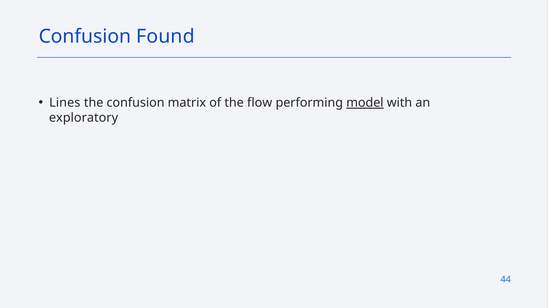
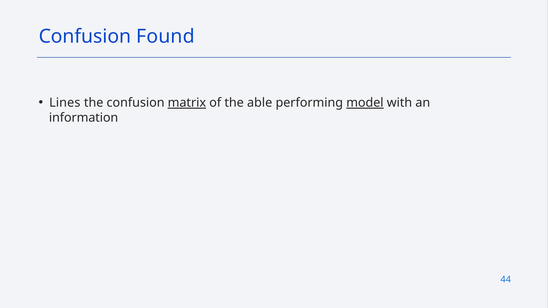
matrix underline: none -> present (187, 103)
flow: flow -> able (260, 103)
exploratory: exploratory -> information (84, 118)
